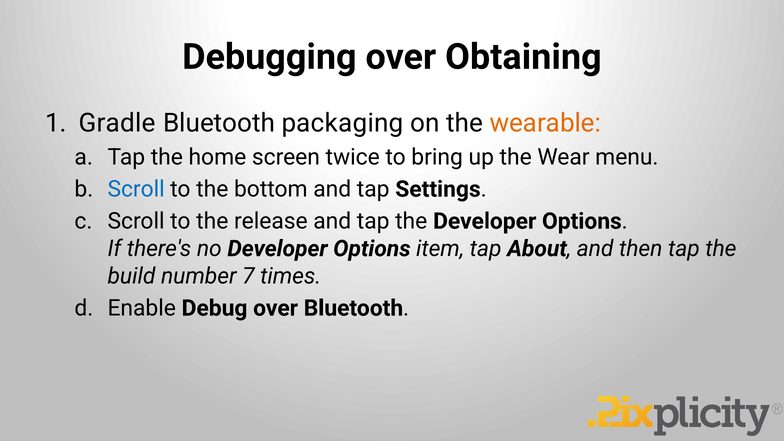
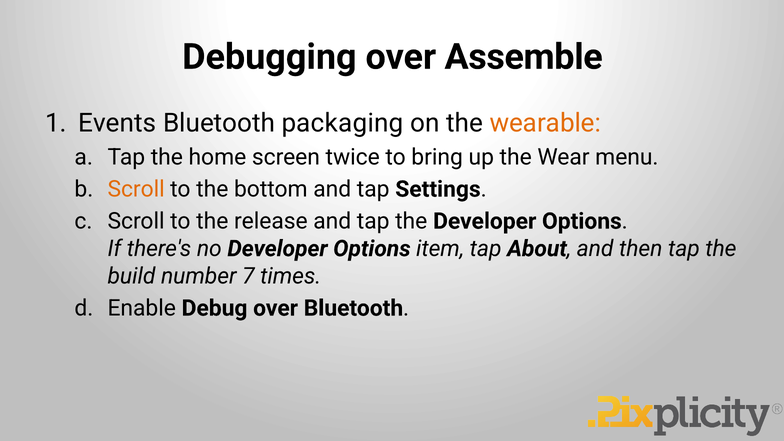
Obtaining: Obtaining -> Assemble (524, 57)
Gradle: Gradle -> Events (117, 123)
Scroll colour: blue -> orange (136, 189)
